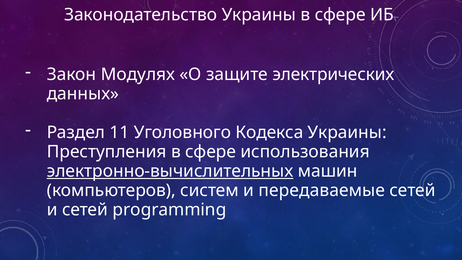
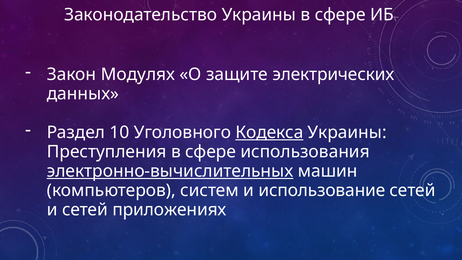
11: 11 -> 10 (120, 132)
Кодекса underline: none -> present (269, 132)
передаваемые: передаваемые -> использование (322, 190)
programming: programming -> приложениях (169, 210)
